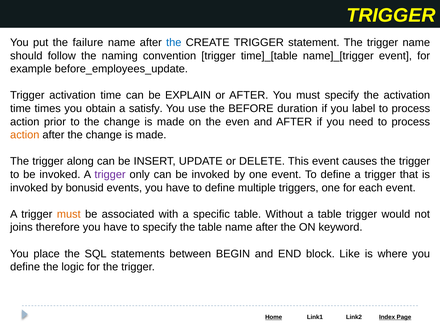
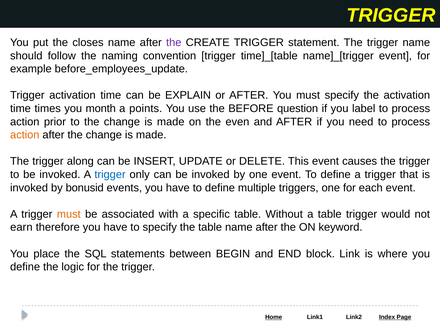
failure: failure -> closes (88, 43)
the colour: blue -> purple (174, 43)
obtain: obtain -> month (101, 109)
satisfy: satisfy -> points (146, 109)
duration: duration -> question (298, 109)
trigger colour: purple -> blue (110, 175)
joins: joins -> earn (21, 227)
Like: Like -> Link (350, 254)
